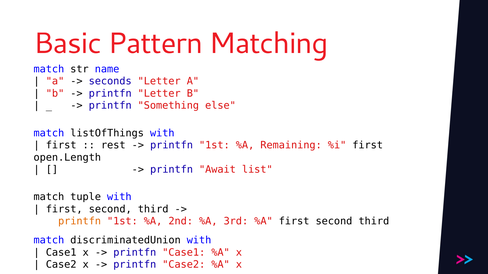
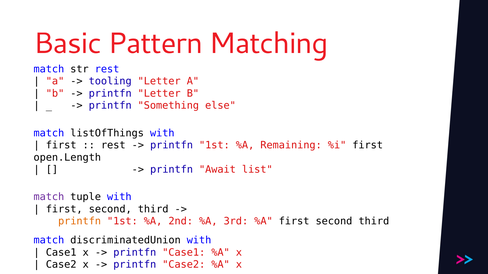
str name: name -> rest (107, 69)
seconds: seconds -> tooling (110, 81)
match colour: black -> purple (49, 197)
